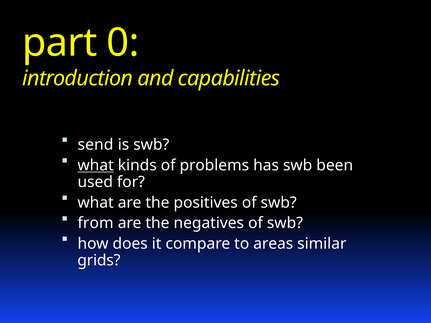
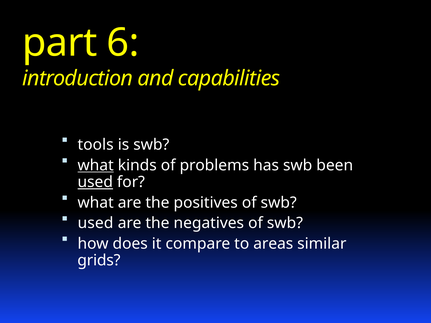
0: 0 -> 6 (123, 43)
send: send -> tools (96, 145)
used underline: none -> present (95, 182)
from: from -> used (96, 223)
